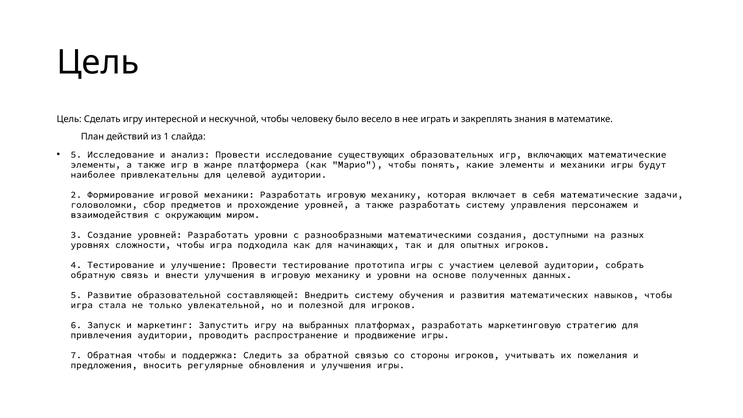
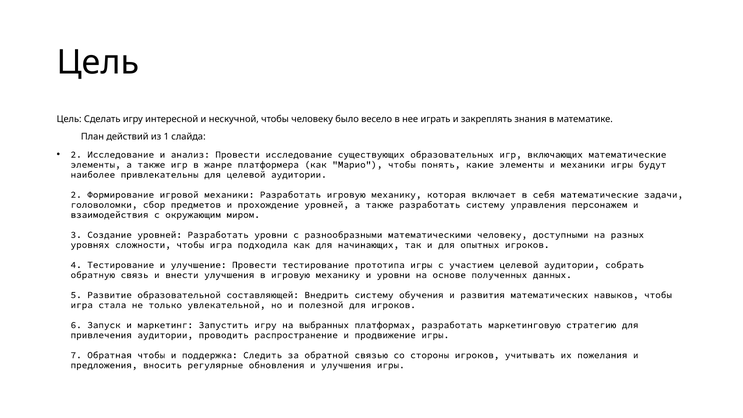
5: 5 -> 2 (76, 155)
математическими создания: создания -> человеку (502, 235)
